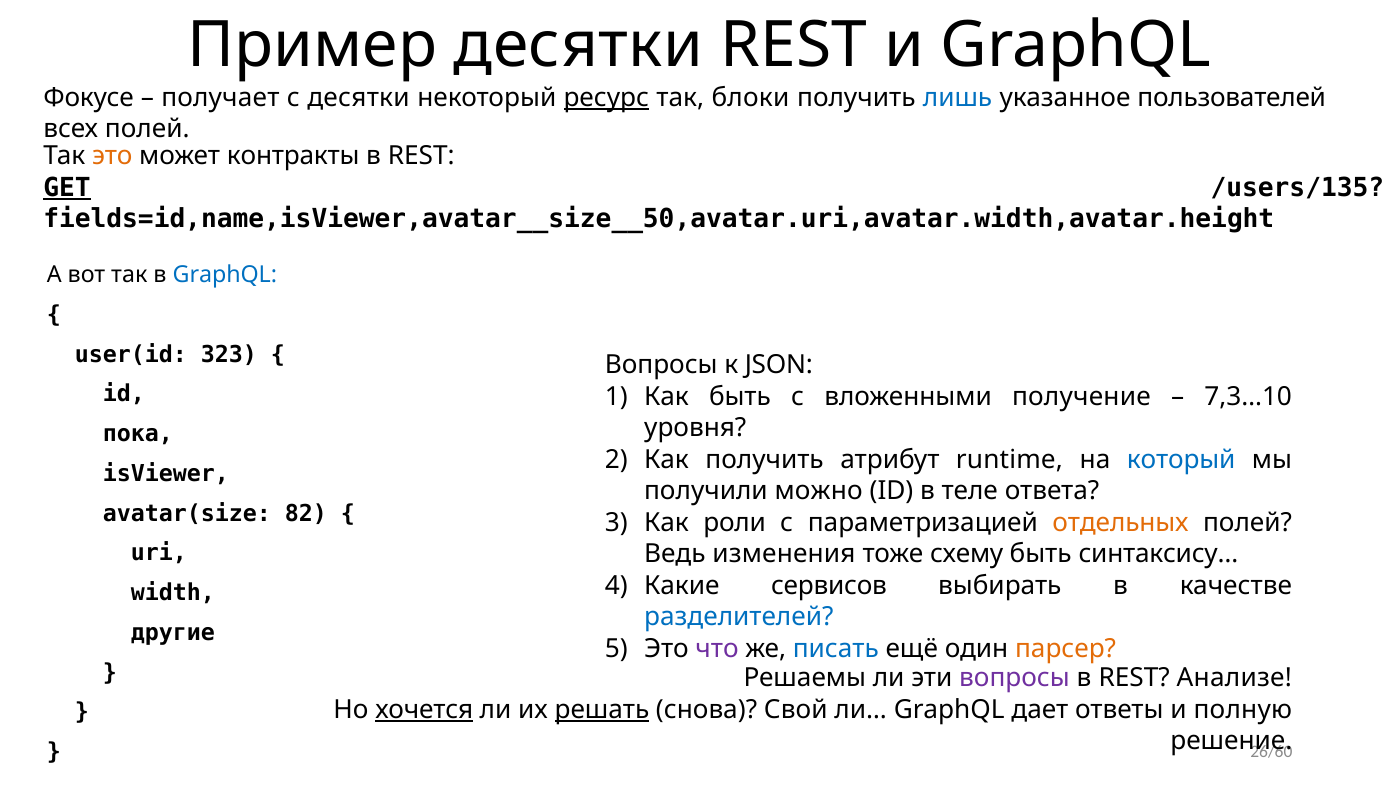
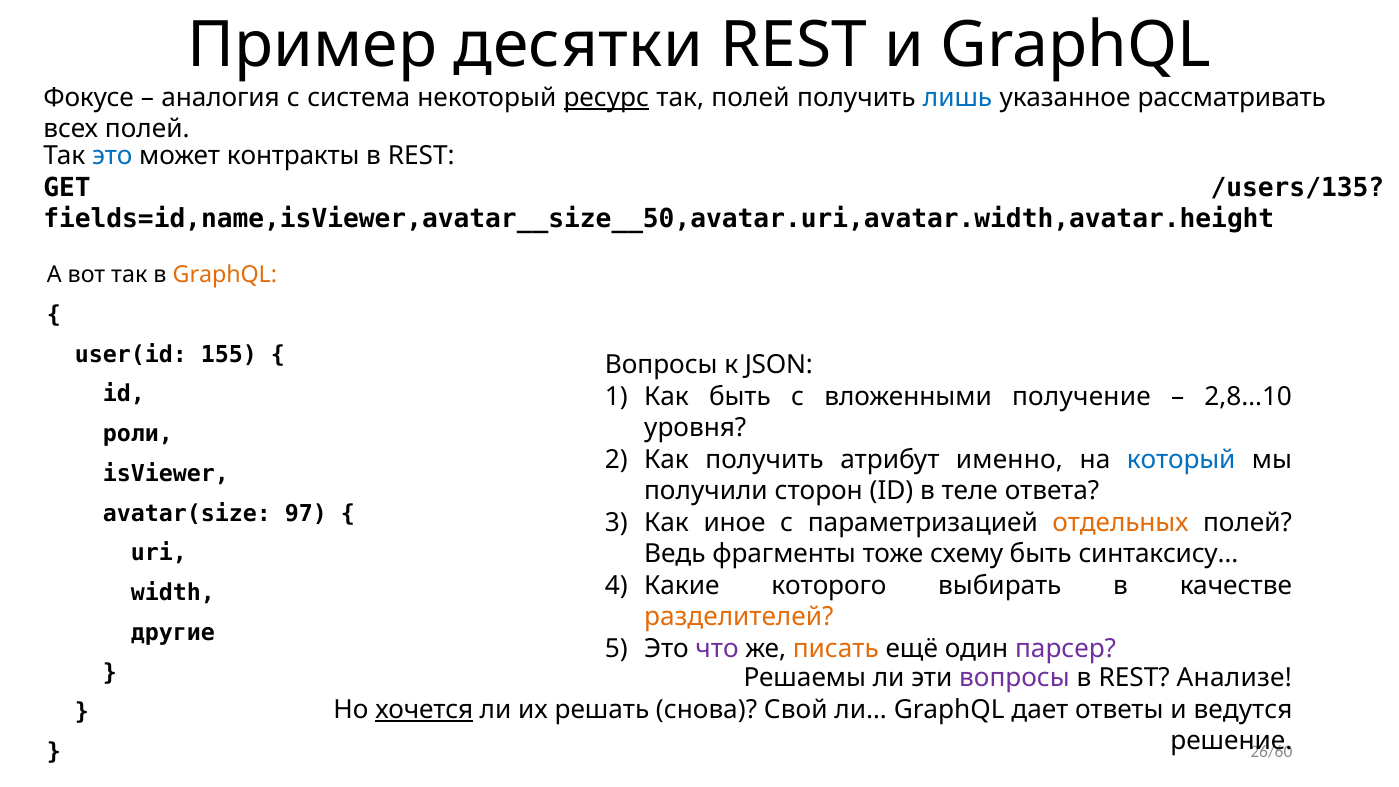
получает: получает -> аналогия (221, 98)
с десятки: десятки -> система (359, 98)
так блоки: блоки -> полей (750, 98)
пользователей: пользователей -> рассматривать (1232, 98)
это colour: orange -> blue (112, 156)
GET underline: present -> none (67, 188)
GraphQL colour: blue -> orange (225, 275)
323: 323 -> 155 (229, 354)
7,3…10: 7,3…10 -> 2,8…10 (1248, 397)
пока: пока -> роли (138, 434)
runtime: runtime -> именно (1009, 460)
можно: можно -> сторон (819, 491)
82: 82 -> 97 (306, 513)
роли: роли -> иное (735, 523)
изменения: изменения -> фрагменты (784, 554)
сервисов: сервисов -> которого (829, 585)
разделителей colour: blue -> orange (739, 617)
писать colour: blue -> orange (836, 648)
парсер colour: orange -> purple (1066, 648)
решать underline: present -> none (602, 709)
полную: полную -> ведутся (1243, 709)
